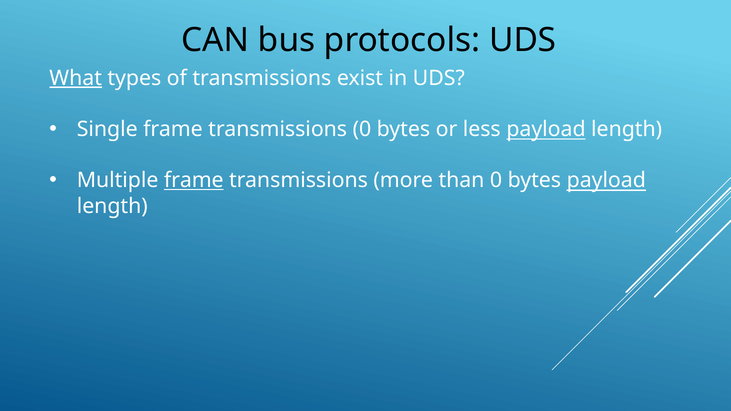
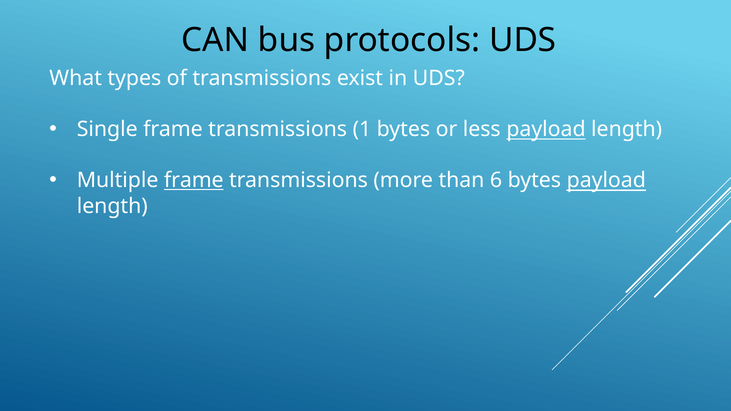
What underline: present -> none (76, 78)
transmissions 0: 0 -> 1 (362, 129)
than 0: 0 -> 6 (496, 180)
